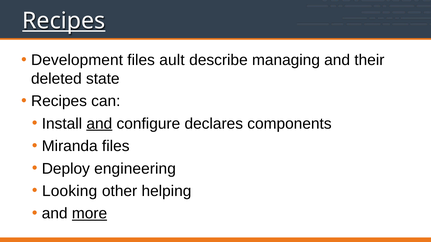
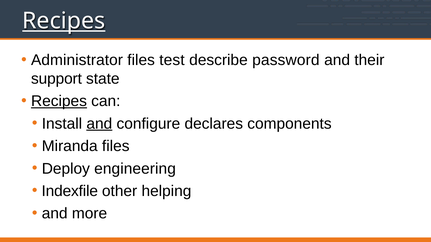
Development: Development -> Administrator (77, 60)
ault: ault -> test (172, 60)
managing: managing -> password (286, 60)
deleted: deleted -> support (56, 79)
Recipes underline: none -> present (59, 101)
Looking: Looking -> Indexfile (70, 191)
more underline: present -> none (90, 214)
